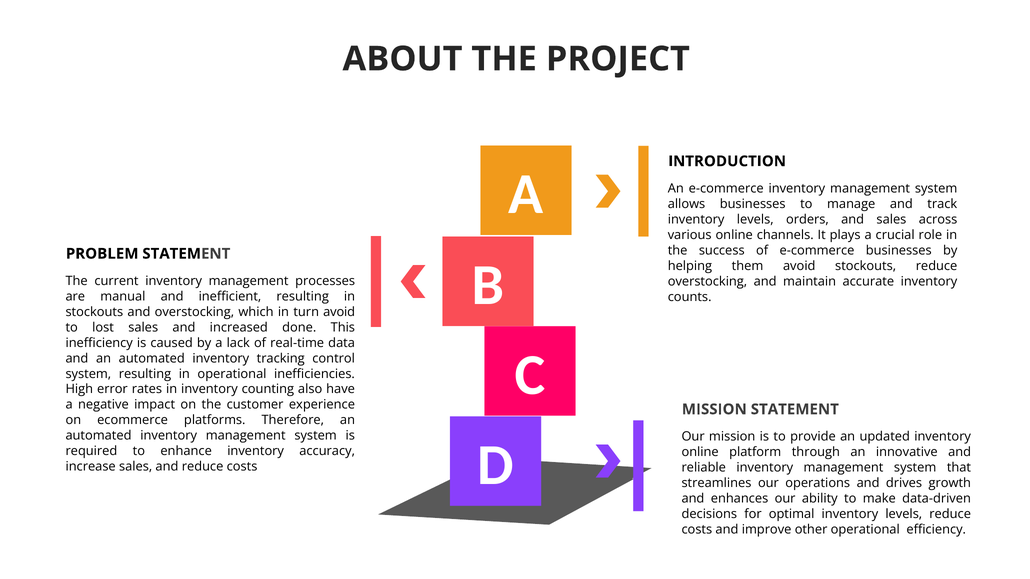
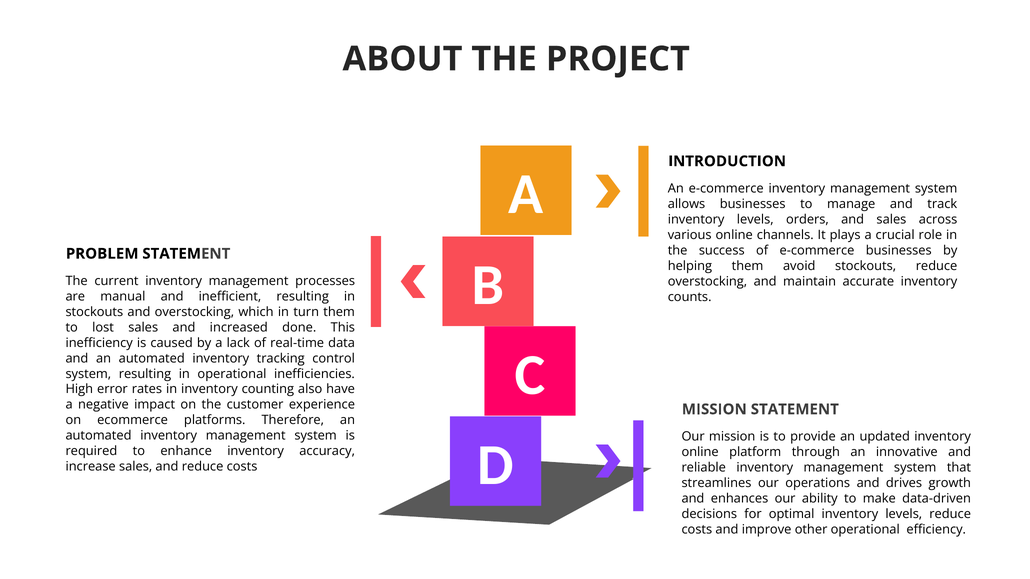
turn avoid: avoid -> them (339, 312)
